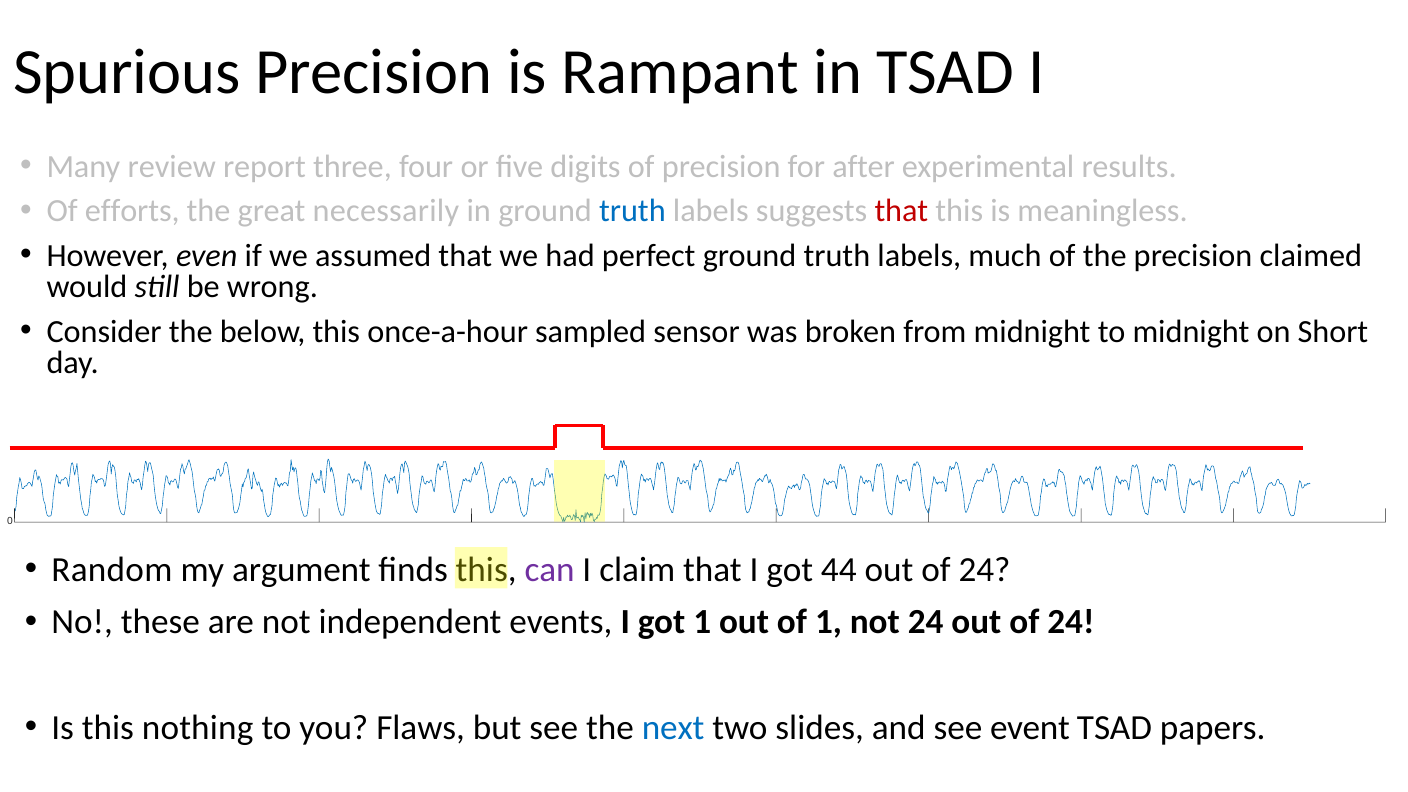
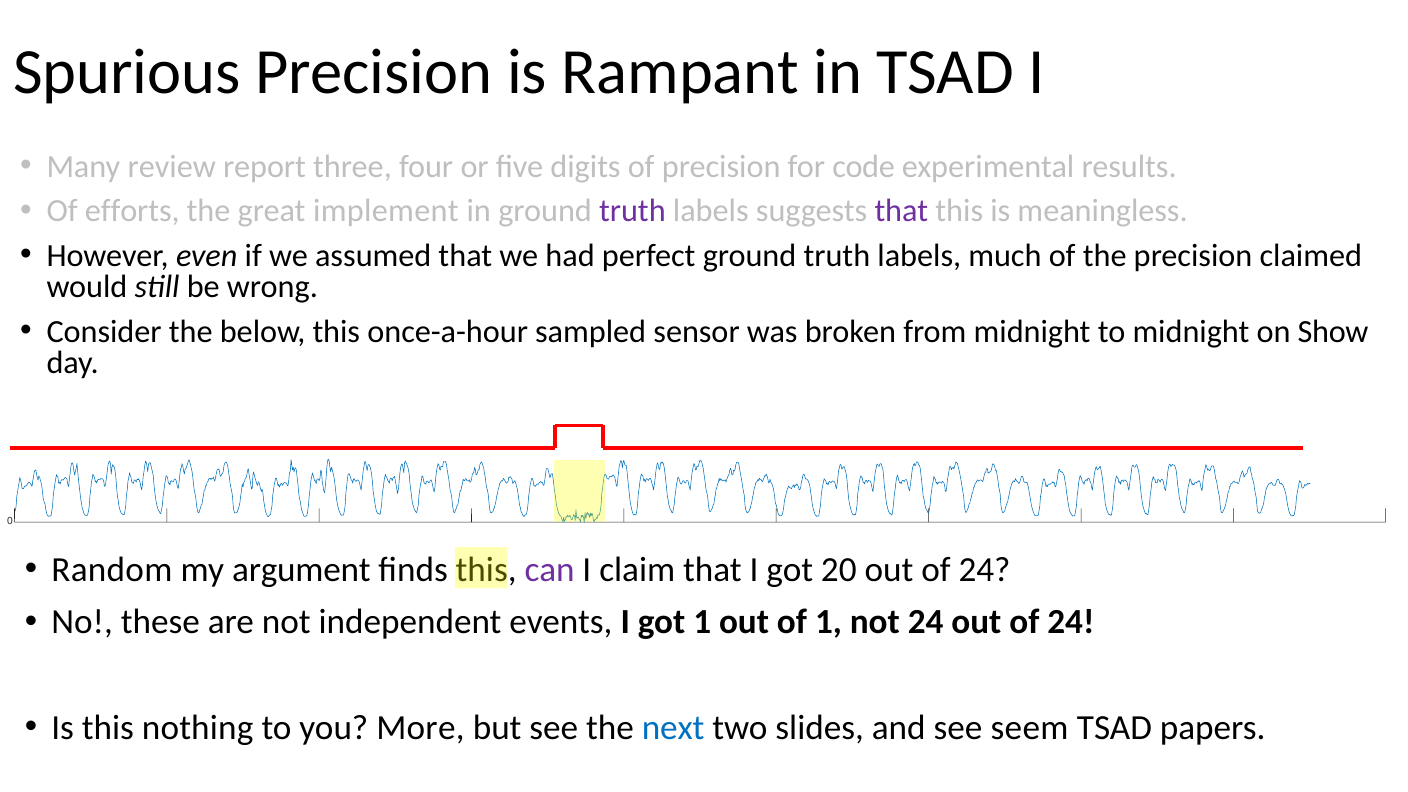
after: after -> code (864, 167)
necessarily: necessarily -> implement (386, 211)
truth colour: blue -> purple (632, 211)
that colour: red -> purple (901, 211)
Short: Short -> Show (1333, 332)
44: 44 -> 20 (839, 570)
Flaws: Flaws -> More (420, 728)
event: event -> seem (1030, 728)
